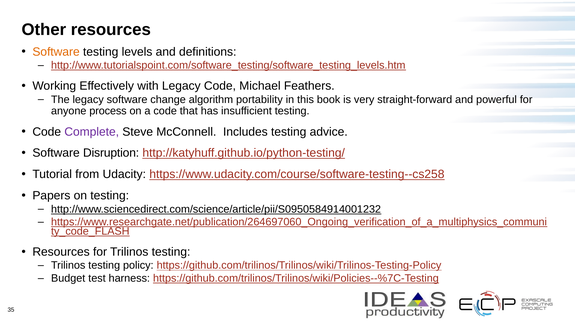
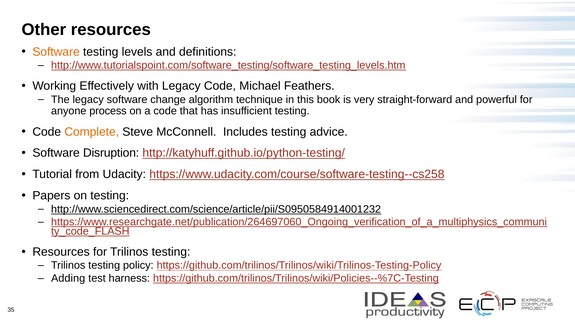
portability: portability -> technique (259, 100)
Complete colour: purple -> orange (92, 132)
Budget: Budget -> Adding (68, 279)
